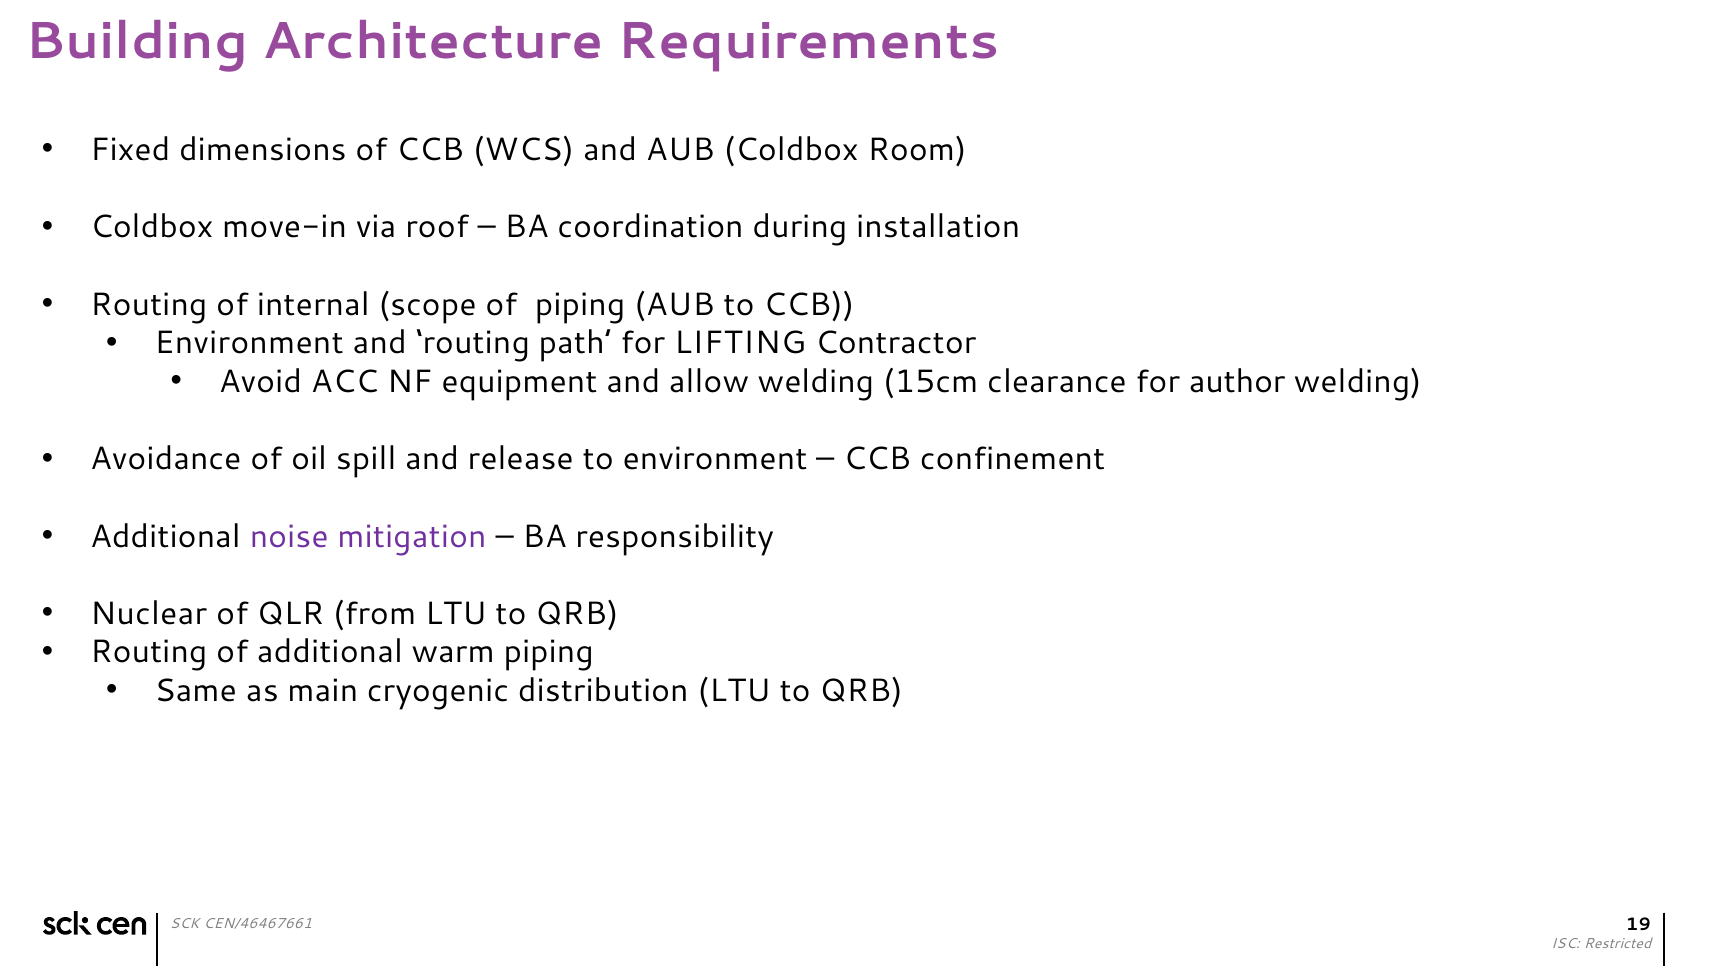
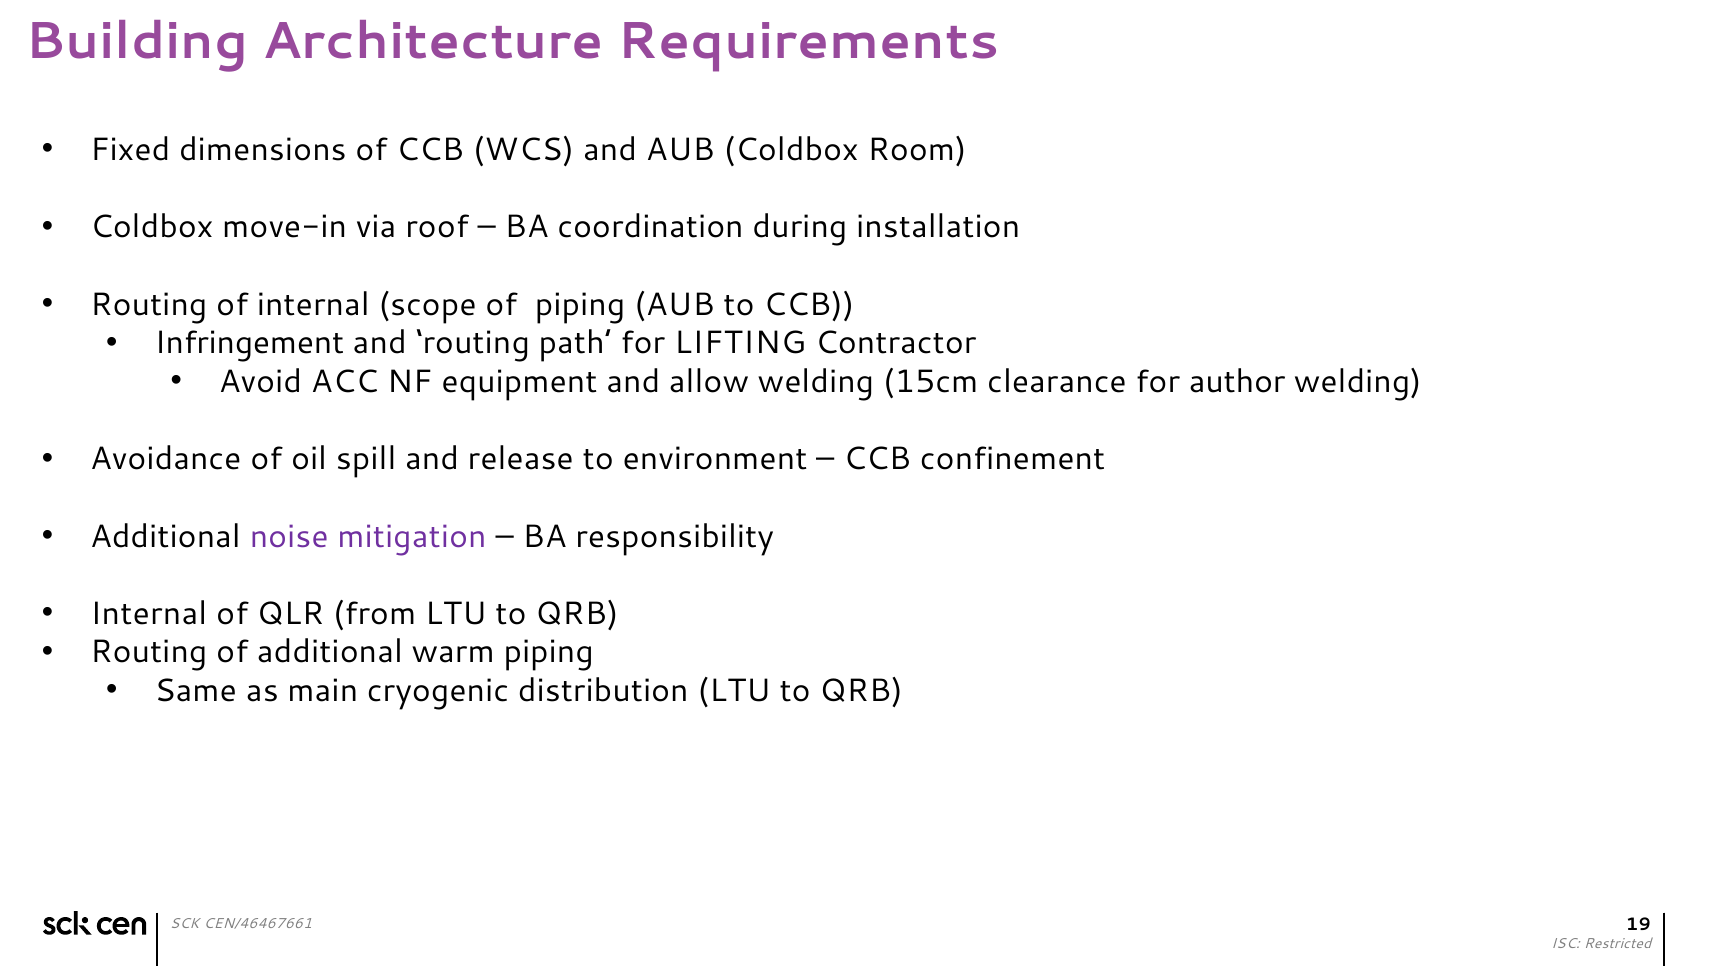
Environment: Environment -> Infringement (249, 343)
Nuclear: Nuclear -> Internal (149, 614)
